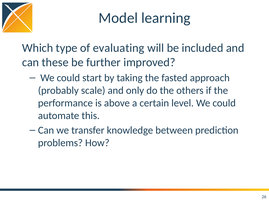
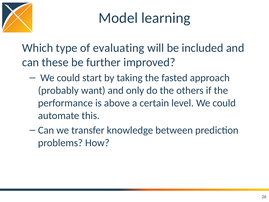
scale: scale -> want (93, 90)
